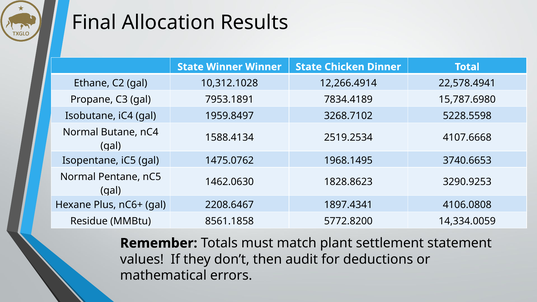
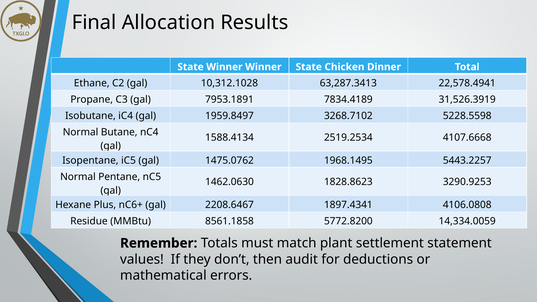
12,266.4914: 12,266.4914 -> 63,287.3413 (348, 83)
15,787.6980: 15,787.6980 -> 31,526.3919 (467, 100)
3740.6653: 3740.6653 -> 5443.2257 (467, 160)
